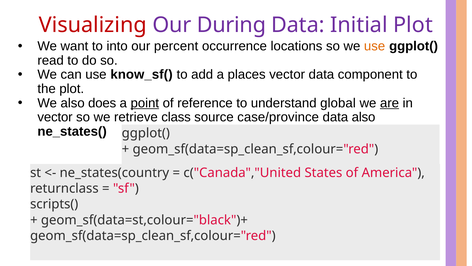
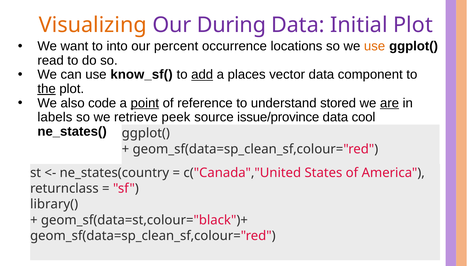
Visualizing colour: red -> orange (93, 25)
add underline: none -> present (202, 74)
the underline: none -> present (47, 89)
does: does -> code (102, 103)
global: global -> stored (338, 103)
vector: vector -> labels (55, 117)
class: class -> peek (176, 117)
case/province: case/province -> issue/province (278, 117)
data also: also -> cool (364, 117)
scripts(: scripts( -> library( (54, 204)
